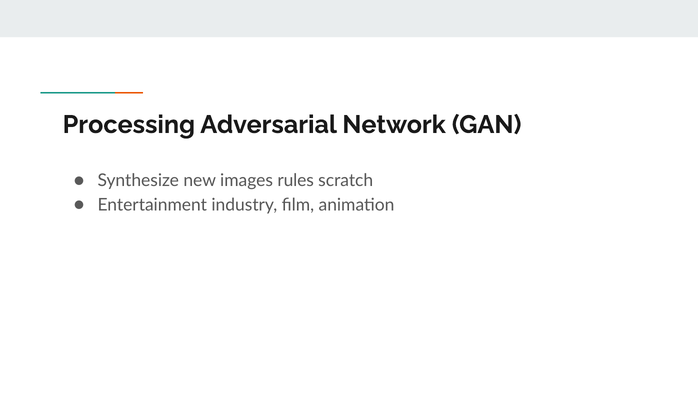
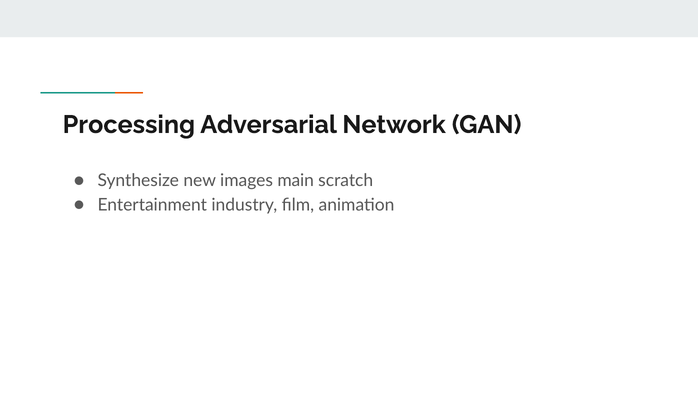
rules: rules -> main (296, 181)
